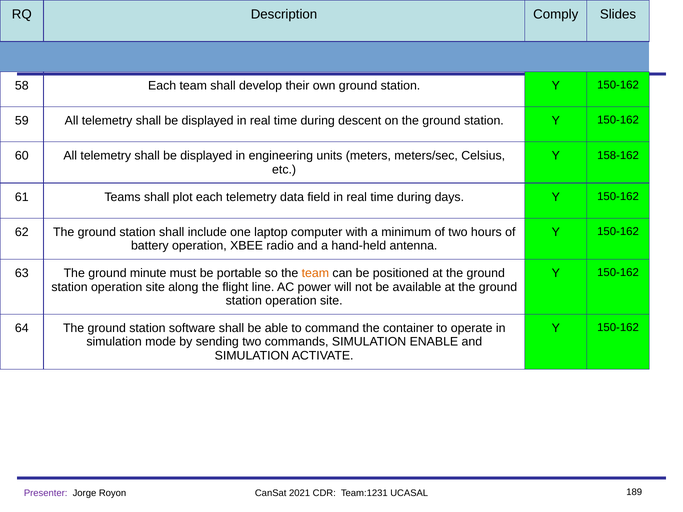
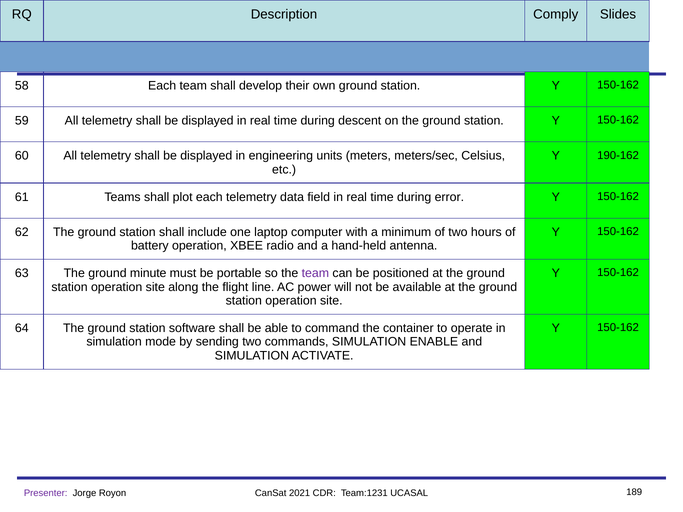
158-162: 158-162 -> 190-162 (618, 155)
days: days -> error (449, 197)
team colour: orange -> purple (315, 273)
